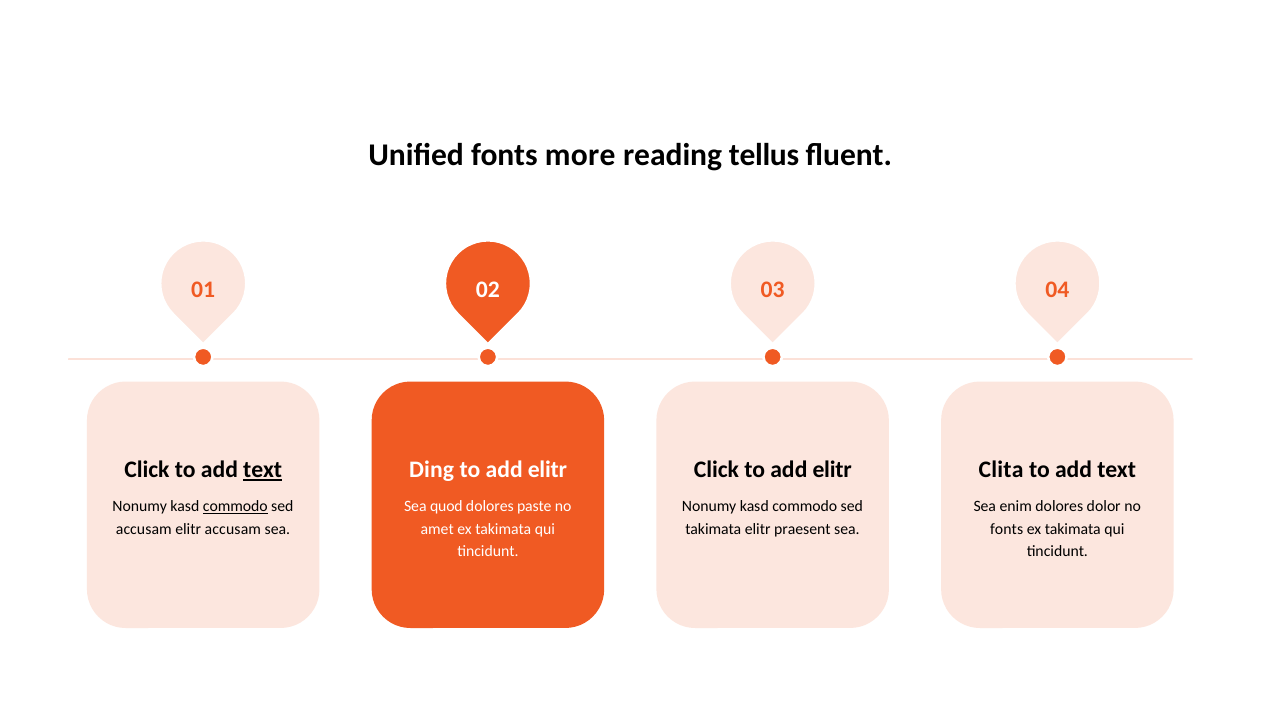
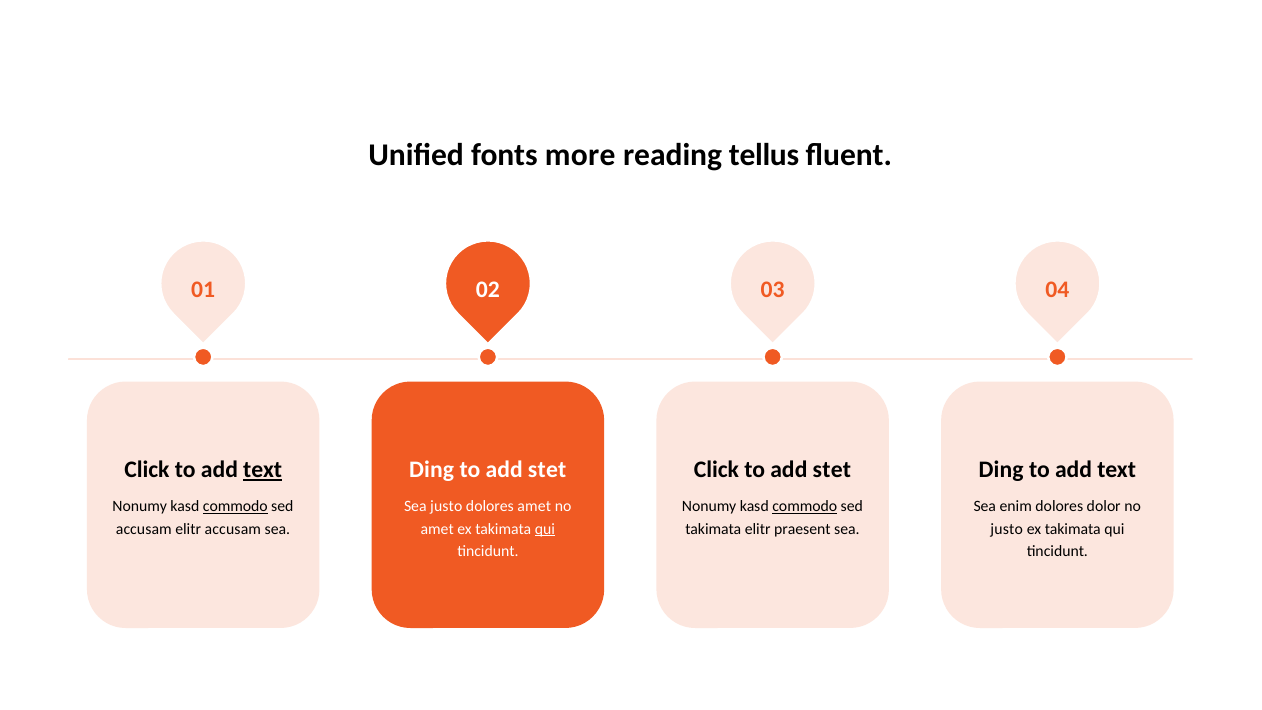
elitr: elitr -> stet (547, 470)
Click to add elitr: elitr -> stet (832, 470)
Clita: Clita -> Ding (1001, 470)
Sea quod: quod -> justo (446, 506)
dolores paste: paste -> amet (534, 506)
commodo underline: none -> present (805, 506)
qui underline: none -> present (545, 529)
fonts: fonts -> justo (1007, 529)
